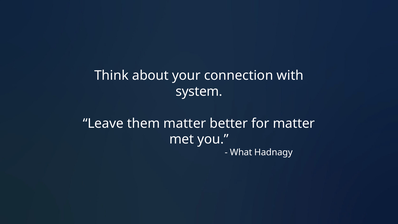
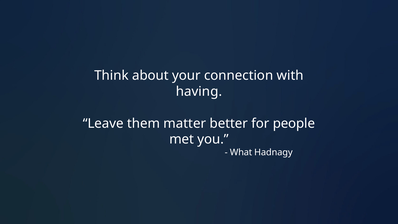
system: system -> having (199, 91)
for matter: matter -> people (294, 123)
